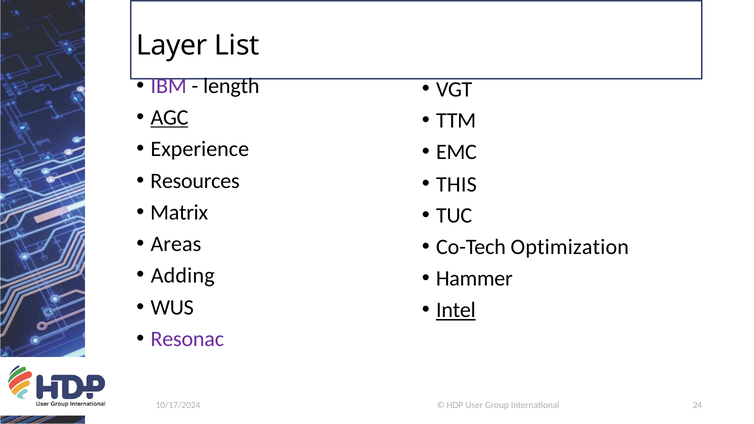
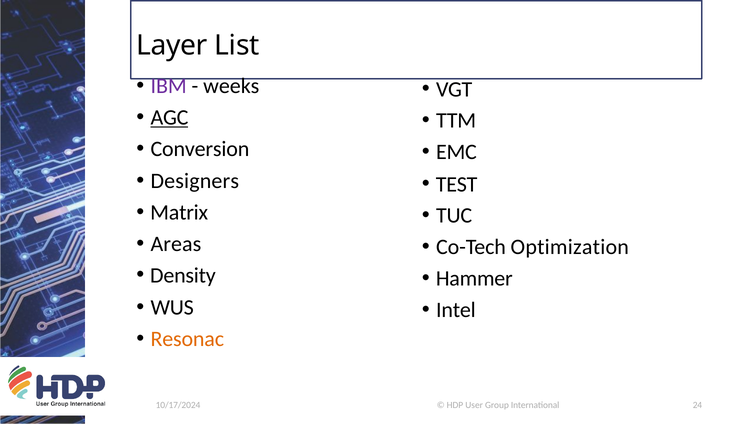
length: length -> weeks (231, 86)
Experience: Experience -> Conversion (200, 149)
Resources: Resources -> Designers (195, 181)
THIS: THIS -> TEST (457, 184)
Adding: Adding -> Density (183, 275)
Intel underline: present -> none (456, 310)
Resonac colour: purple -> orange (187, 339)
